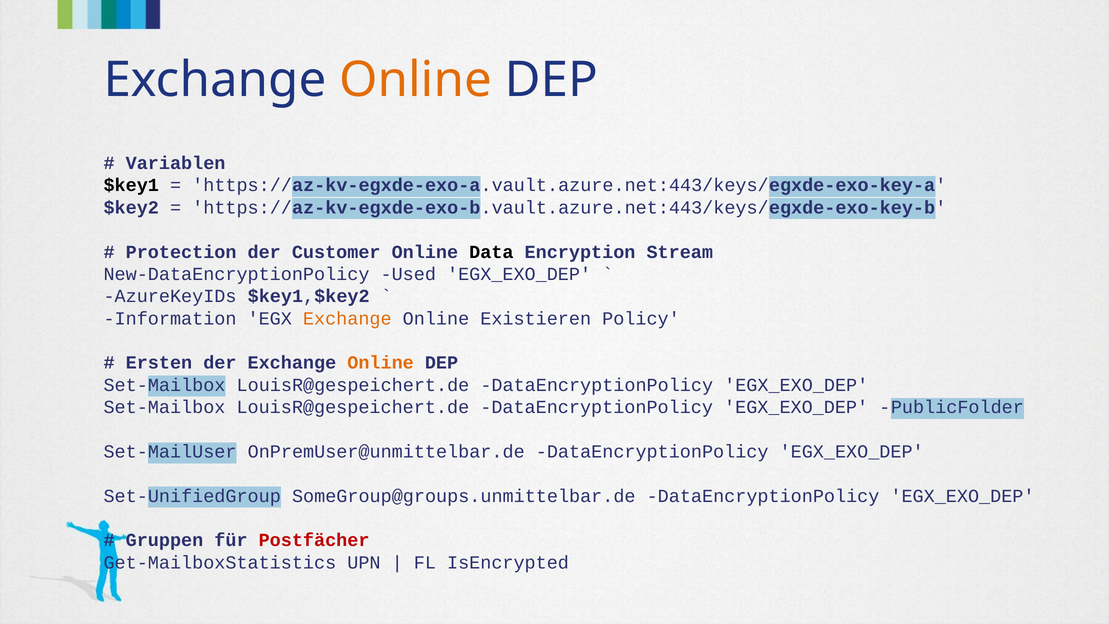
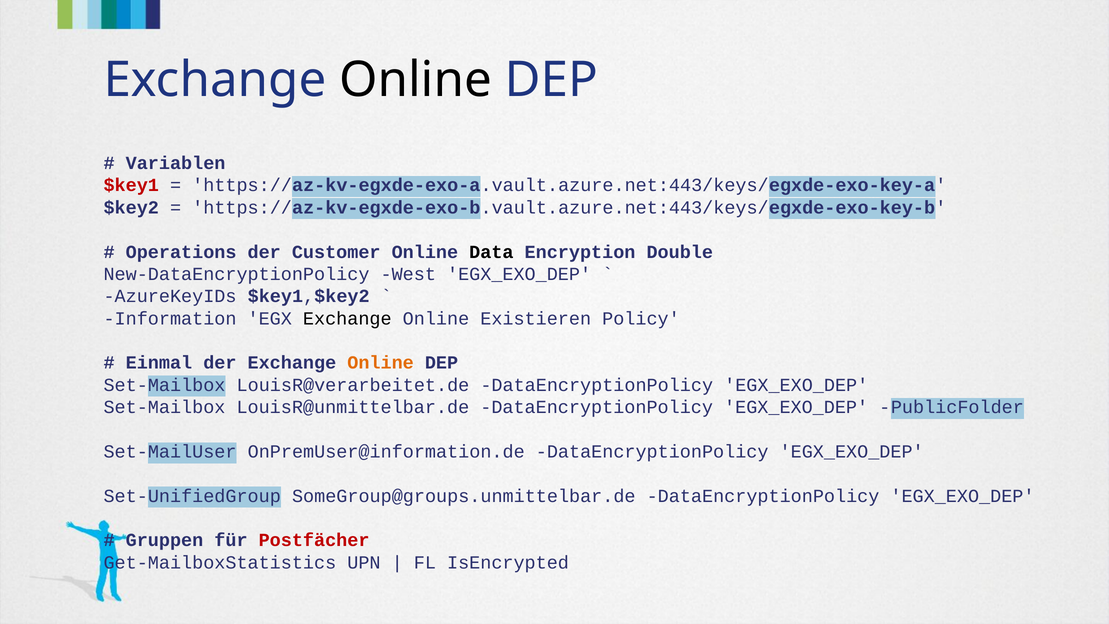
Online colour: orange -> black (416, 80)
$key1 colour: black -> red (131, 185)
Protection: Protection -> Operations (181, 252)
Stream: Stream -> Double (680, 252)
Used: Used -> West (408, 274)
Exchange colour: orange -> black (347, 318)
Ersten: Ersten -> Einmal (159, 363)
LouisR@gespeichert.de: LouisR@gespeichert.de -> LouisR@verarbeitet.de (353, 385)
LouisR@gespeichert.de: LouisR@gespeichert.de -> LouisR@unmittelbar.de (353, 407)
OnPremUser@unmittelbar.de: OnPremUser@unmittelbar.de -> OnPremUser@information.de (386, 451)
